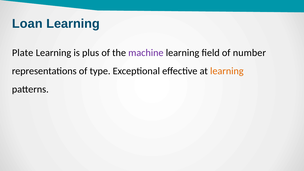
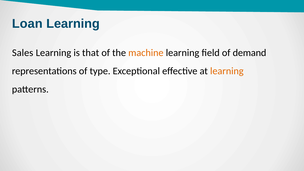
Plate: Plate -> Sales (23, 53)
plus: plus -> that (91, 53)
machine colour: purple -> orange (146, 53)
number: number -> demand (249, 53)
